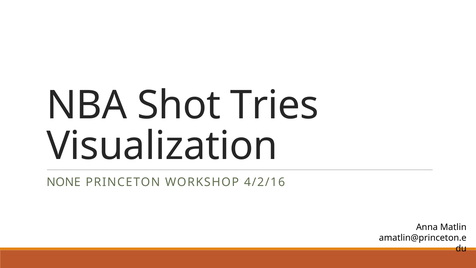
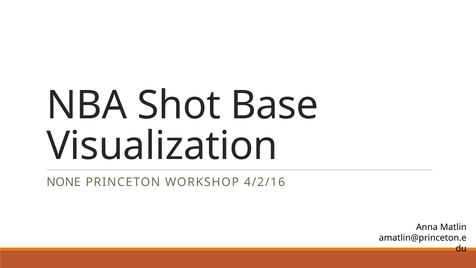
Tries: Tries -> Base (275, 105)
